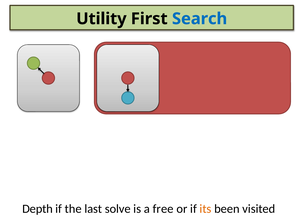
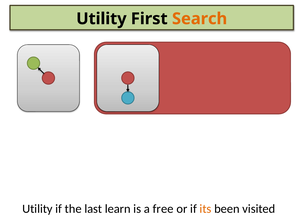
Search colour: blue -> orange (200, 19)
Depth: Depth -> Utility (37, 209)
solve: solve -> learn (118, 209)
